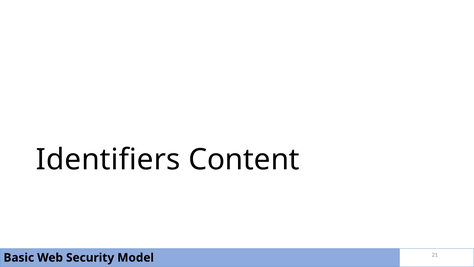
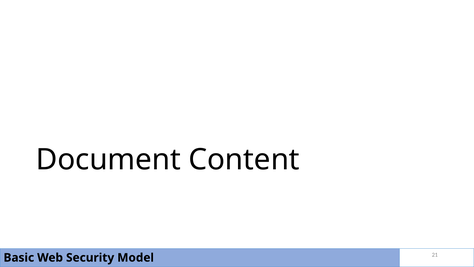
Identifiers: Identifiers -> Document (108, 159)
